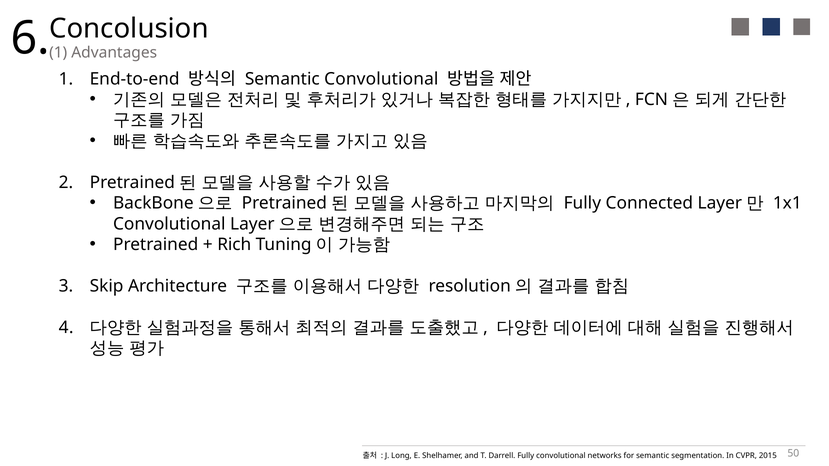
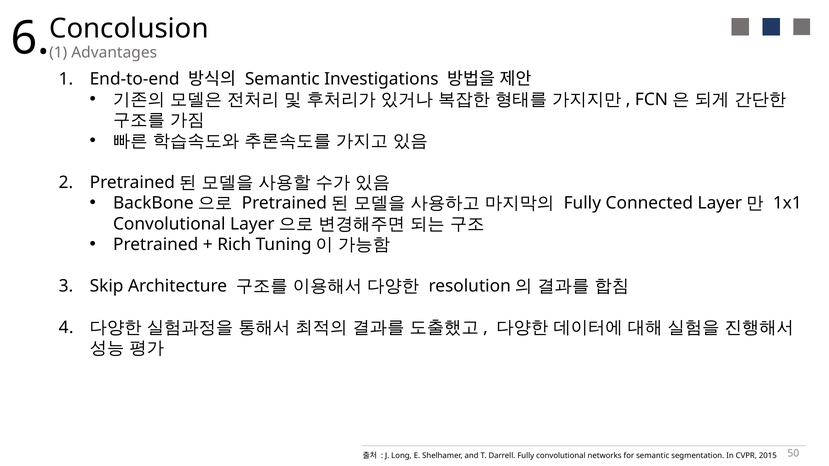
Semantic Convolutional: Convolutional -> Investigations (381, 79)
